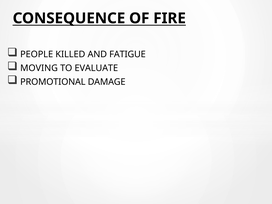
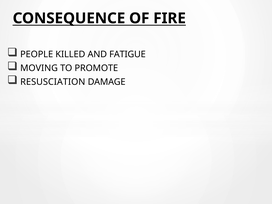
EVALUATE: EVALUATE -> PROMOTE (96, 68)
PROMOTIONAL: PROMOTIONAL -> RESUSCIATION (53, 82)
